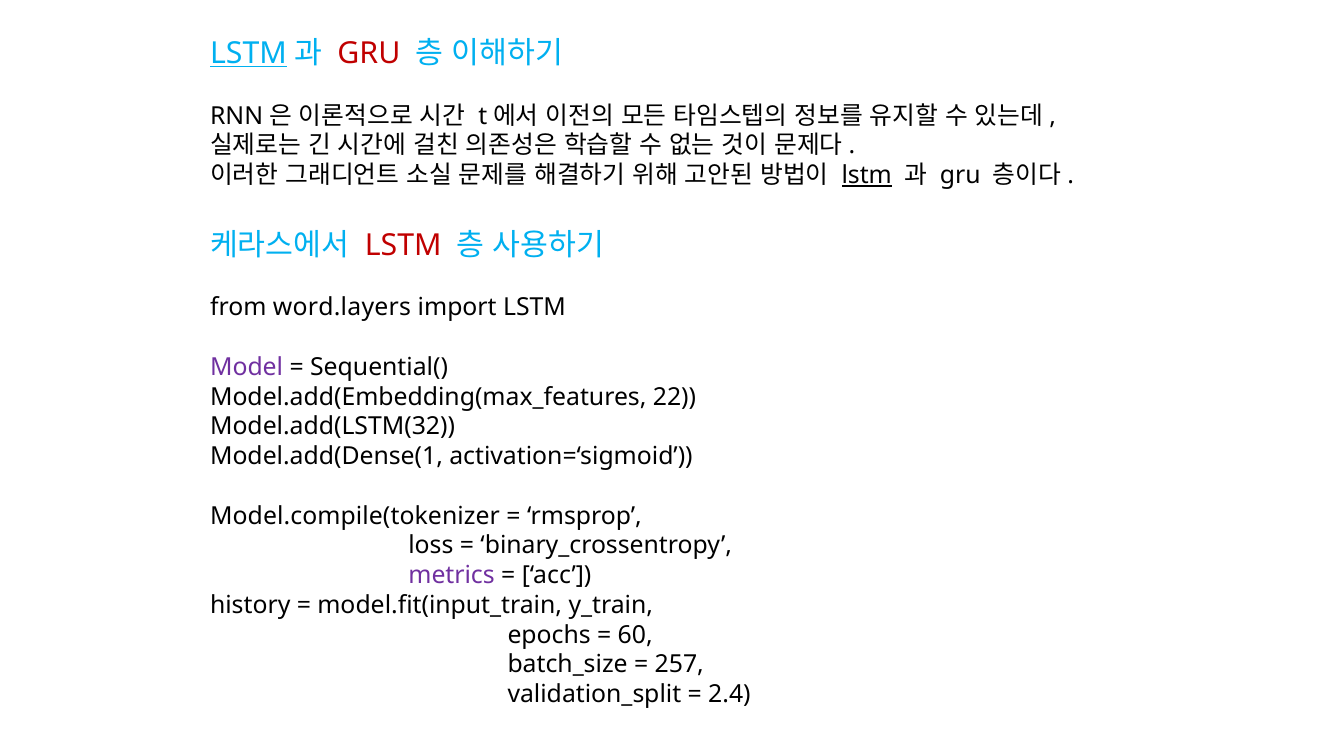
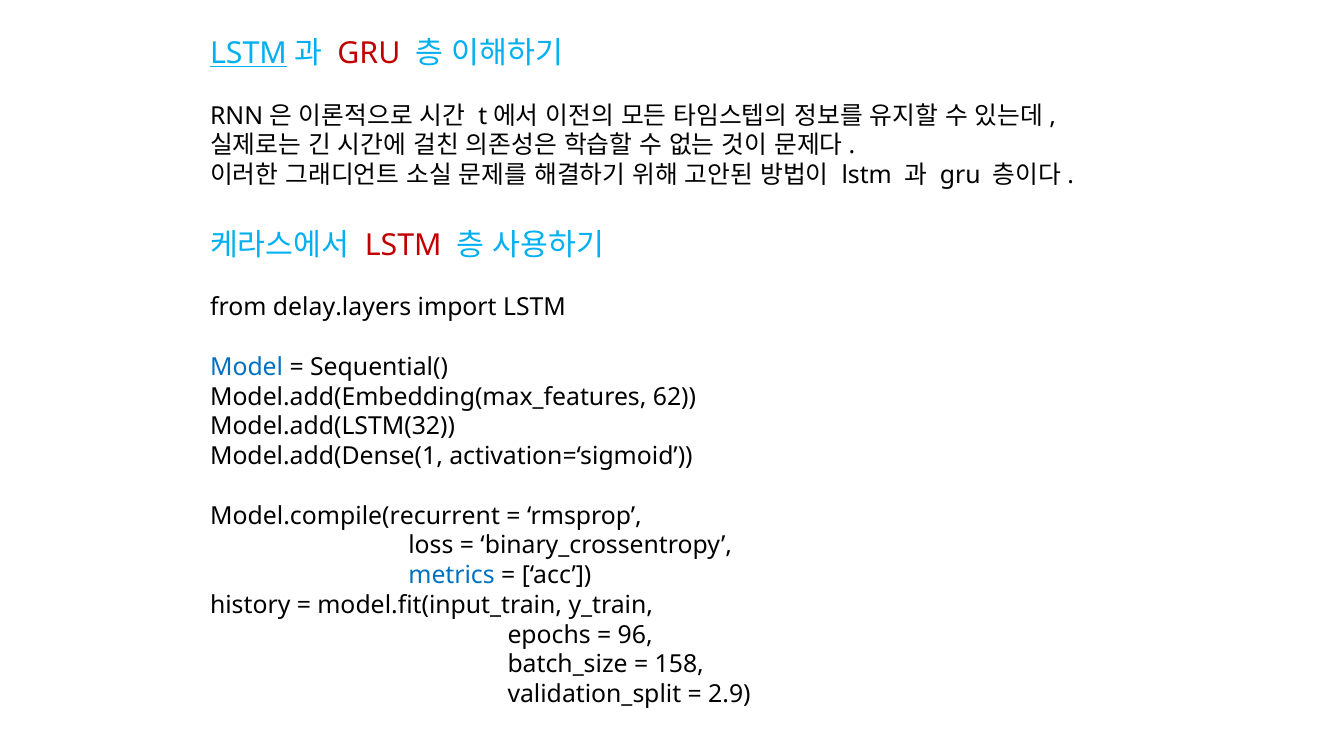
lstm underline: present -> none (867, 175)
word.layers: word.layers -> delay.layers (342, 307)
Model colour: purple -> blue (247, 367)
22: 22 -> 62 (674, 397)
Model.compile(tokenizer: Model.compile(tokenizer -> Model.compile(recurrent (355, 516)
metrics colour: purple -> blue (452, 575)
60: 60 -> 96 (635, 635)
257: 257 -> 158 (679, 664)
2.4: 2.4 -> 2.9 (729, 694)
